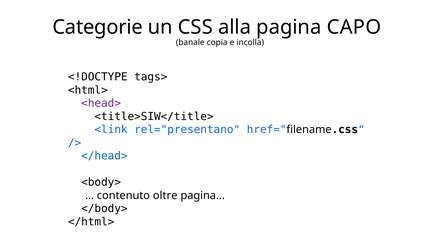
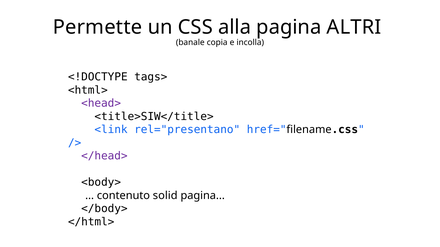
Categorie: Categorie -> Permette (98, 27)
CAPO: CAPO -> ALTRI (354, 27)
</head> colour: blue -> purple (104, 156)
oltre: oltre -> solid (165, 196)
